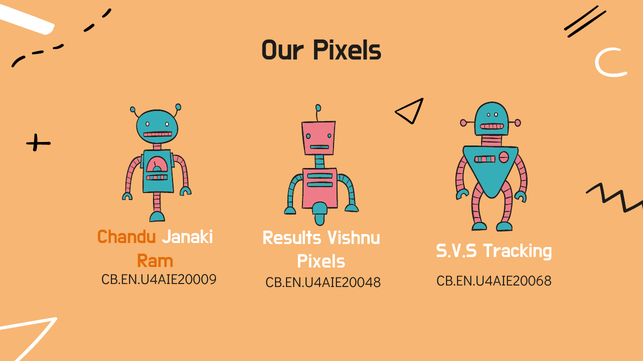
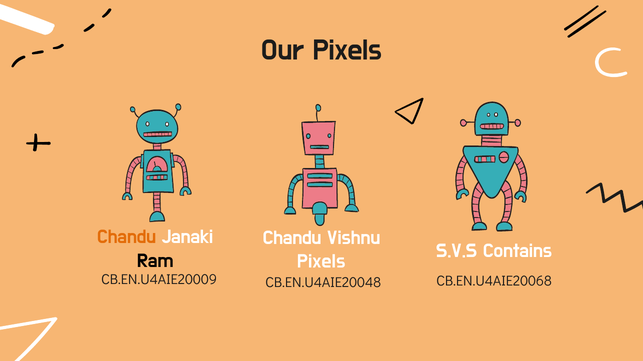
Results: Results -> Chandu (292, 238)
Tracking: Tracking -> Contains (518, 251)
Ram colour: orange -> black (155, 261)
